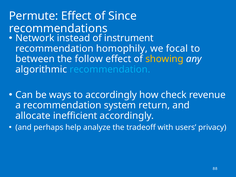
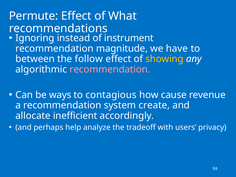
Since: Since -> What (122, 16)
Network: Network -> Ignoring (35, 38)
homophily: homophily -> magnitude (122, 49)
focal: focal -> have (177, 49)
recommendation colour: light blue -> pink (110, 69)
to accordingly: accordingly -> contagious (111, 95)
check: check -> cause (174, 95)
return: return -> create (154, 105)
